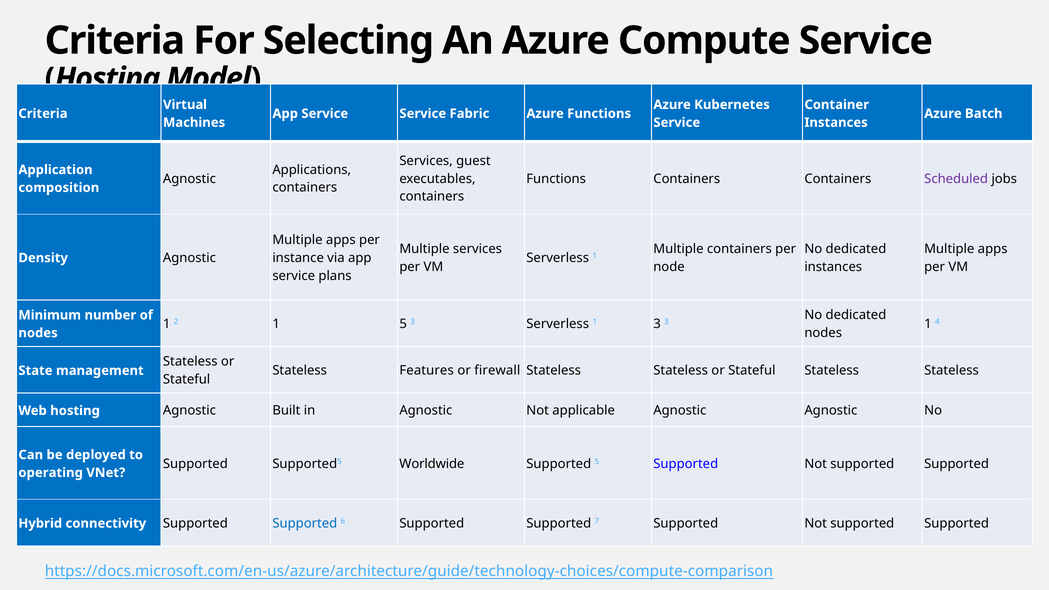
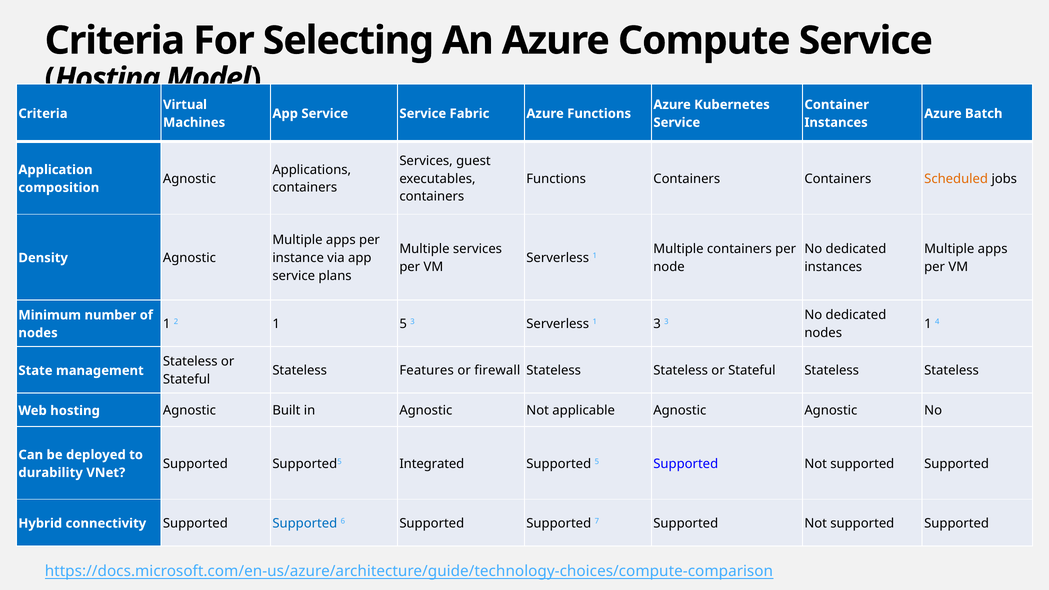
Scheduled colour: purple -> orange (956, 179)
Worldwide: Worldwide -> Integrated (432, 464)
operating: operating -> durability (51, 473)
